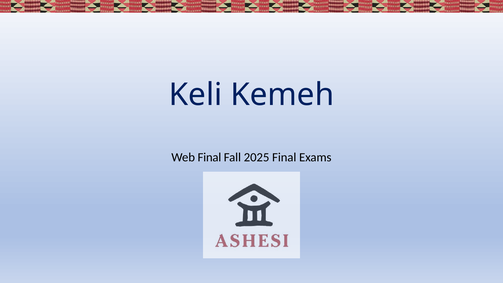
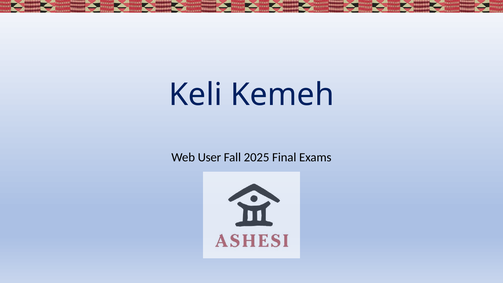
Web Final: Final -> User (209, 157)
